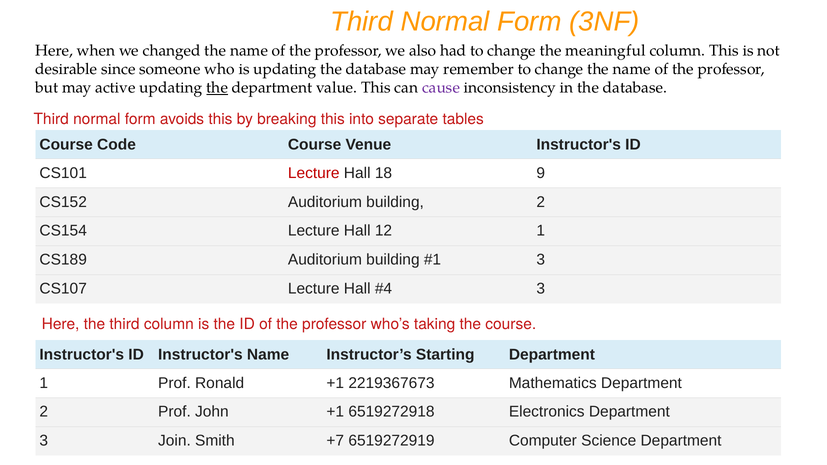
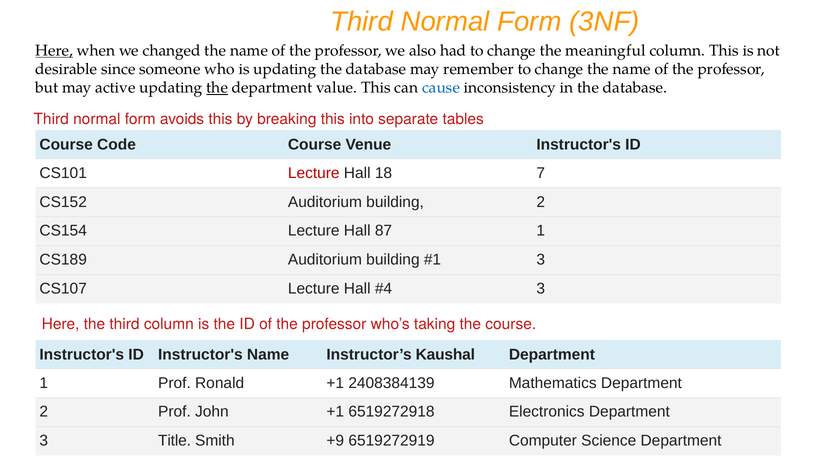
Here underline: none -> present (54, 51)
cause colour: purple -> blue (441, 88)
9: 9 -> 7 (541, 173)
12: 12 -> 87 (384, 231)
Starting: Starting -> Kaushal (445, 355)
2219367673: 2219367673 -> 2408384139 (391, 383)
Join: Join -> Title (175, 441)
+7: +7 -> +9 (335, 441)
